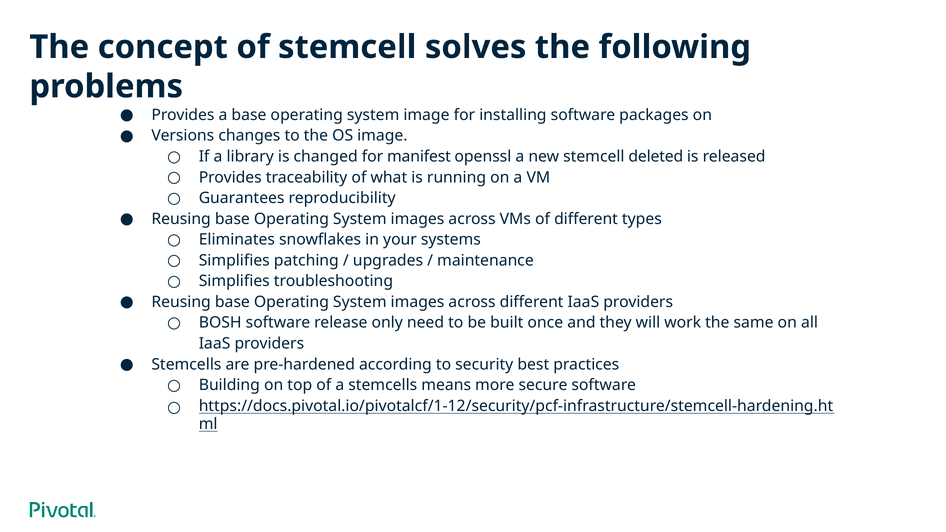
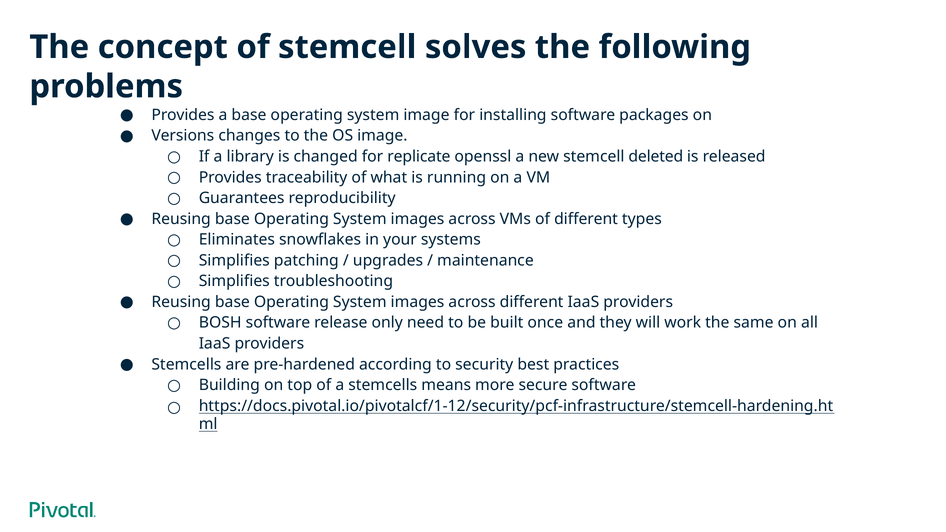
manifest: manifest -> replicate (419, 157)
